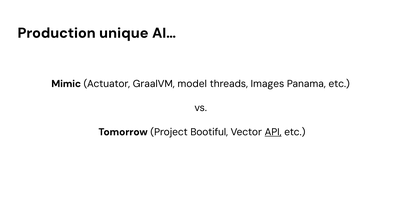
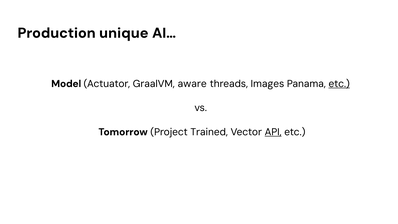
Mimic: Mimic -> Model (66, 84)
model: model -> aware (192, 84)
etc underline: none -> present (339, 84)
Bootiful: Bootiful -> Trained (209, 132)
